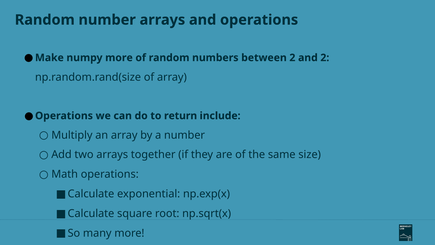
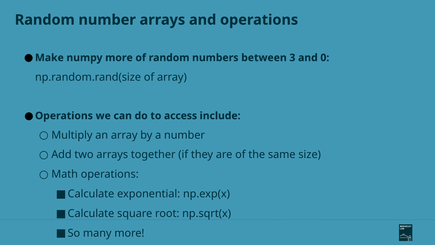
between 2: 2 -> 3 (292, 58)
and 2: 2 -> 0 (325, 58)
return: return -> access (181, 116)
